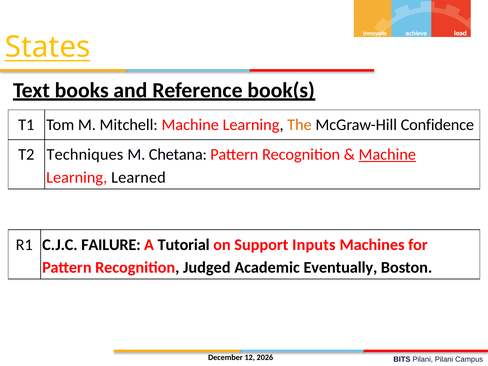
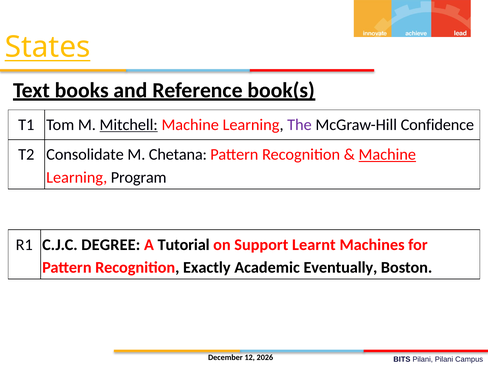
Mitchell underline: none -> present (129, 125)
The colour: orange -> purple (299, 125)
Techniques: Techniques -> Consolidate (85, 155)
Learned: Learned -> Program (139, 177)
FAILURE: FAILURE -> DEGREE (111, 245)
Inputs: Inputs -> Learnt (314, 245)
Judged: Judged -> Exactly (207, 267)
